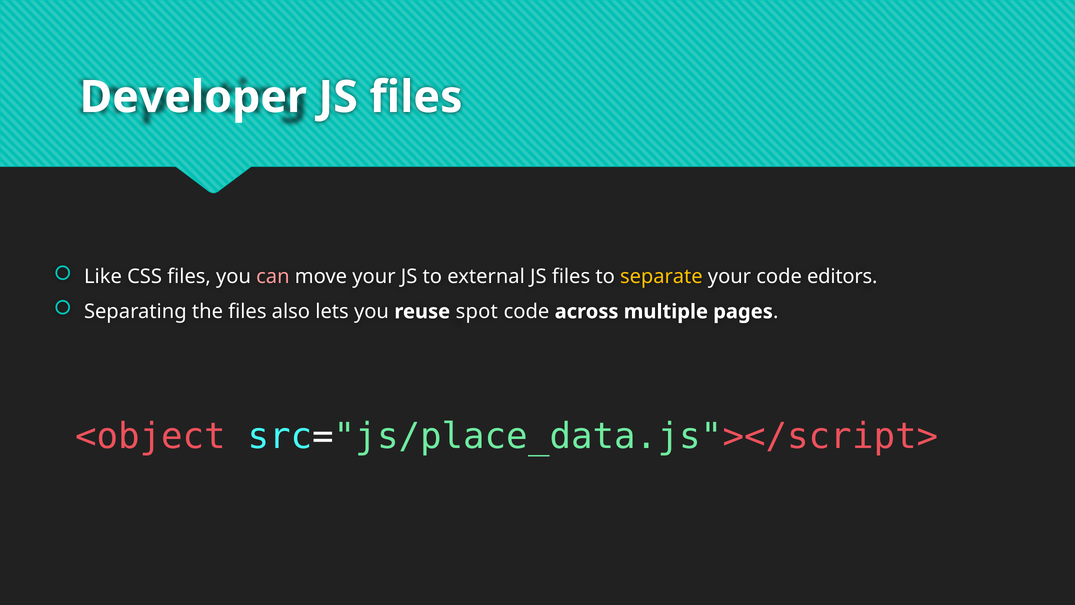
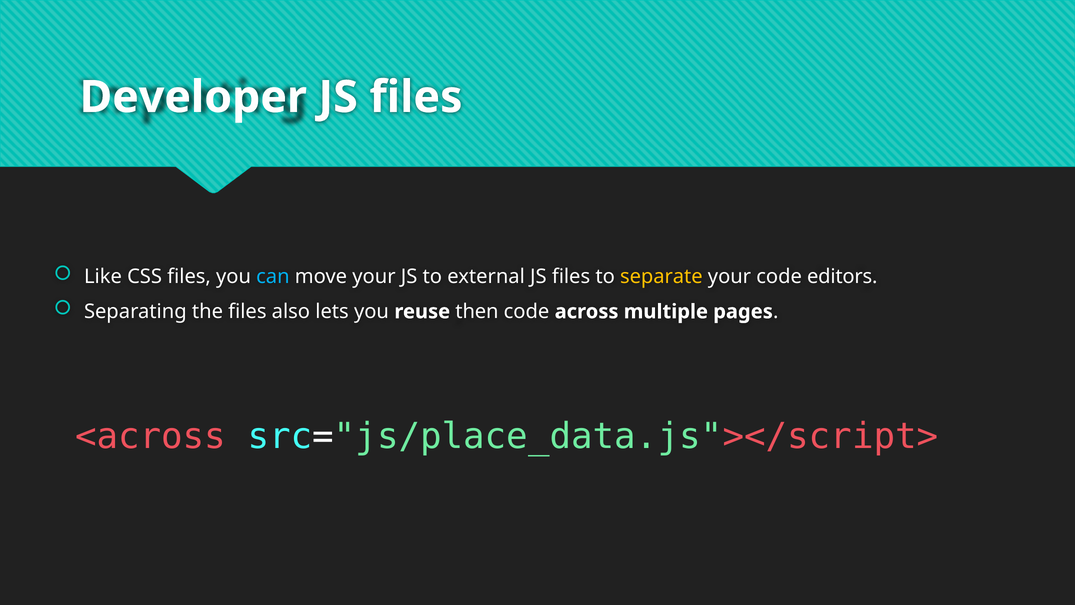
can colour: pink -> light blue (273, 277)
spot: spot -> then (477, 311)
<object: <object -> <across (150, 436)
